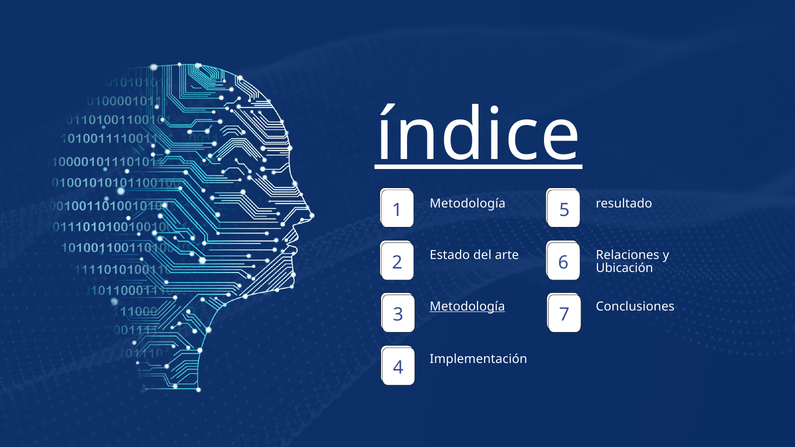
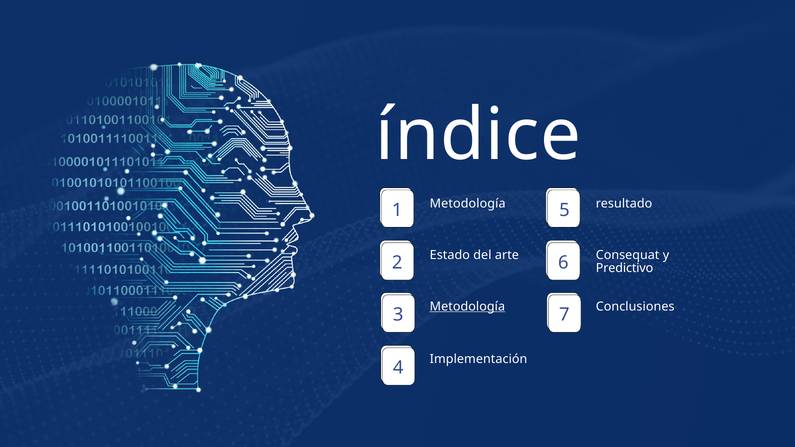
índice underline: present -> none (478, 135)
Relaciones: Relaciones -> Consequat (628, 255)
Ubicación: Ubicación -> Predictivo (625, 268)
